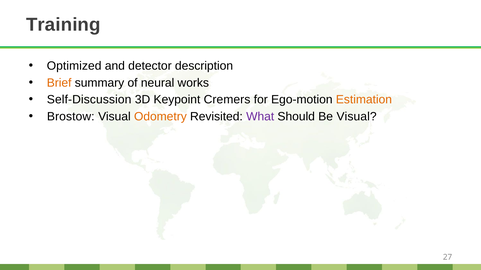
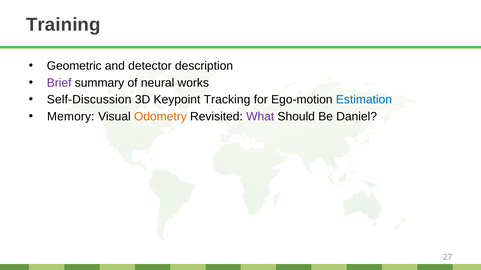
Optimized: Optimized -> Geometric (74, 66)
Brief colour: orange -> purple (59, 83)
Cremers: Cremers -> Tracking (227, 100)
Estimation colour: orange -> blue (364, 100)
Brostow: Brostow -> Memory (71, 117)
Be Visual: Visual -> Daniel (357, 117)
